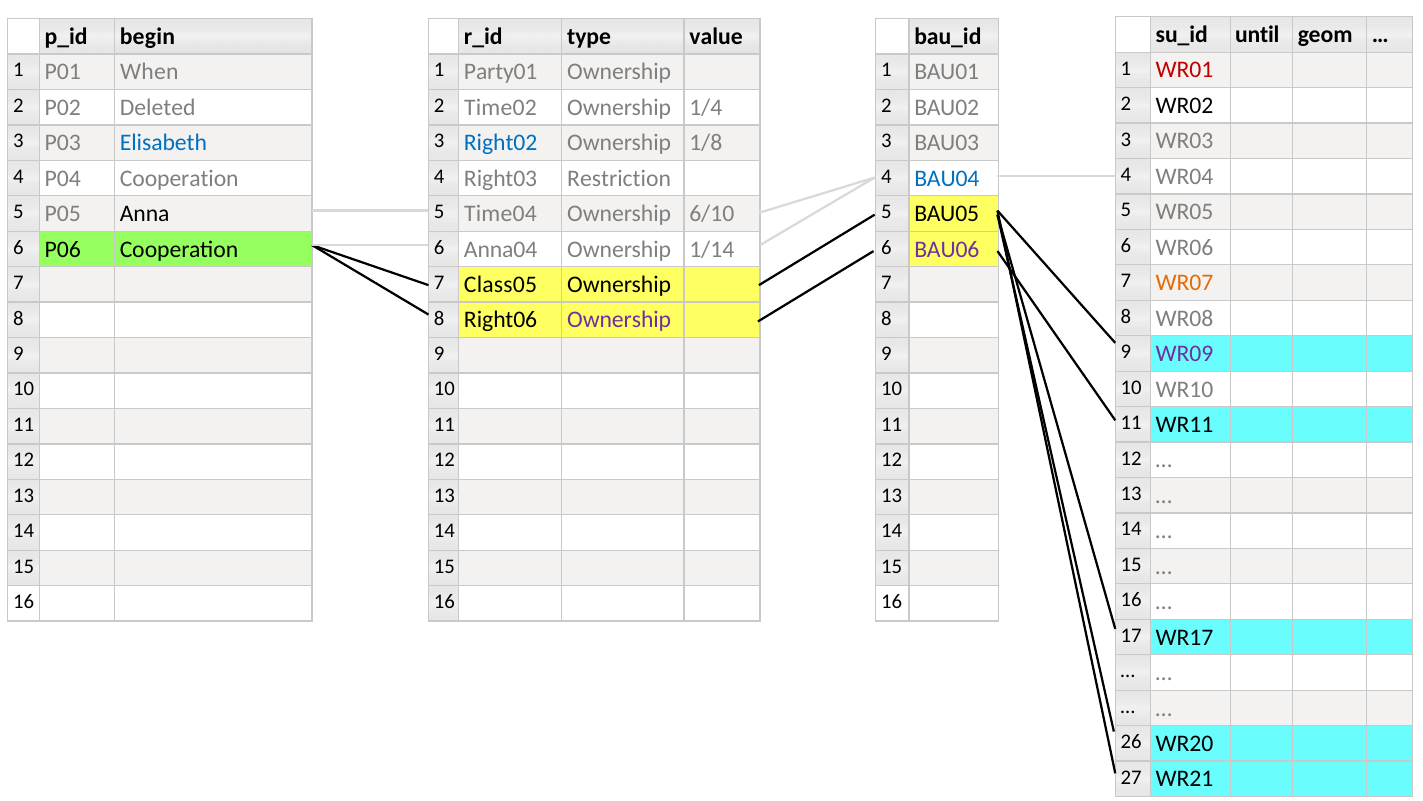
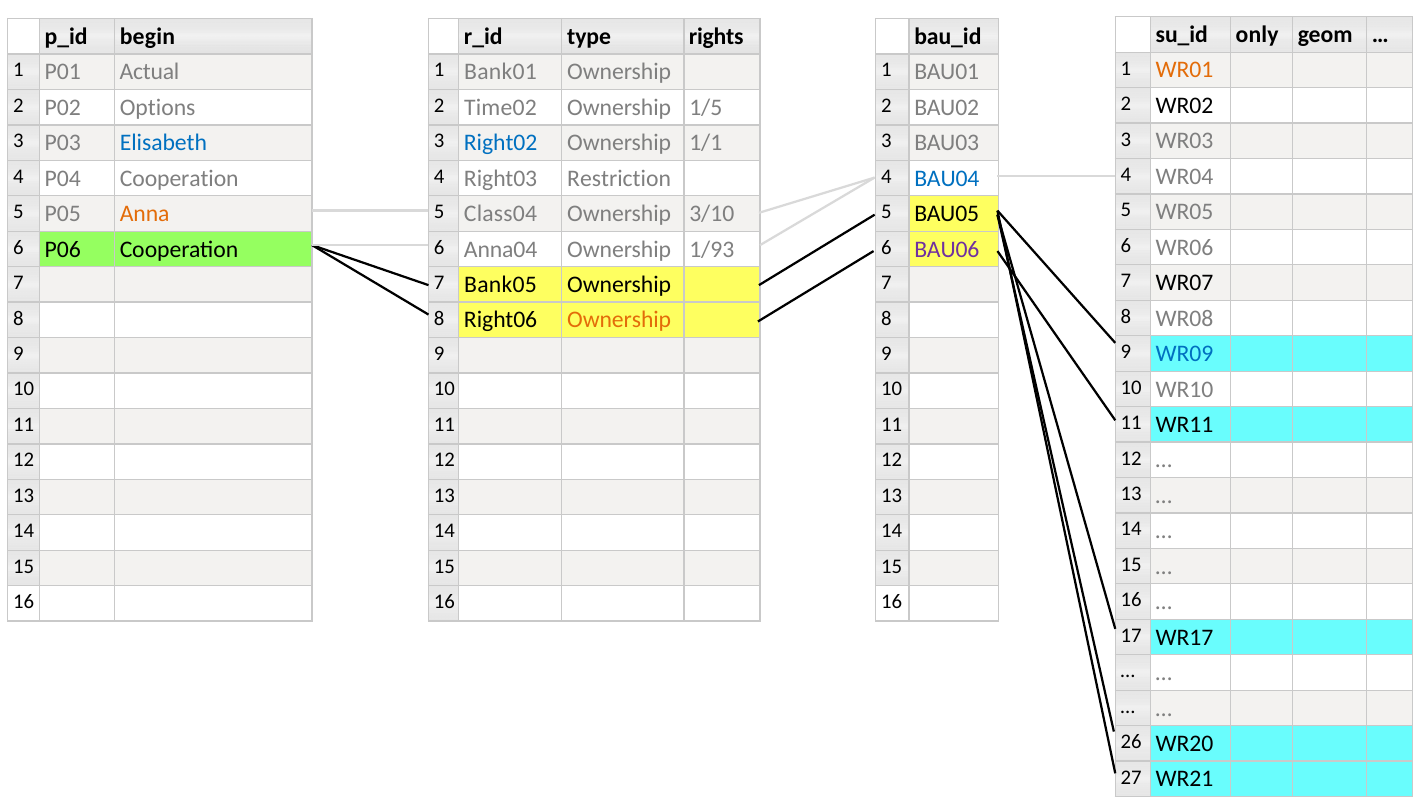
until: until -> only (1257, 35)
value: value -> rights (716, 37)
WR01 colour: red -> orange (1185, 70)
When: When -> Actual (149, 72)
Party01: Party01 -> Bank01 (500, 72)
Deleted: Deleted -> Options (158, 107)
1/4: 1/4 -> 1/5 (706, 107)
1/8: 1/8 -> 1/1 (706, 143)
Anna colour: black -> orange (145, 214)
Time04: Time04 -> Class04 (500, 214)
6/10: 6/10 -> 3/10 (712, 214)
1/14: 1/14 -> 1/93 (712, 249)
WR07 colour: orange -> black (1185, 283)
Class05: Class05 -> Bank05 (500, 284)
Ownership colour: purple -> orange (619, 320)
WR09 colour: purple -> blue (1185, 353)
